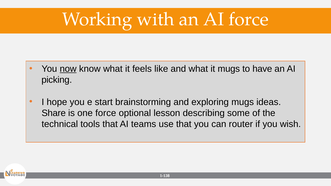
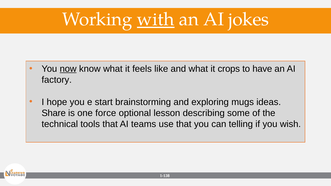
with underline: none -> present (156, 19)
AI force: force -> jokes (249, 19)
it mugs: mugs -> crops (229, 69)
picking: picking -> factory (57, 80)
router: router -> telling (241, 124)
